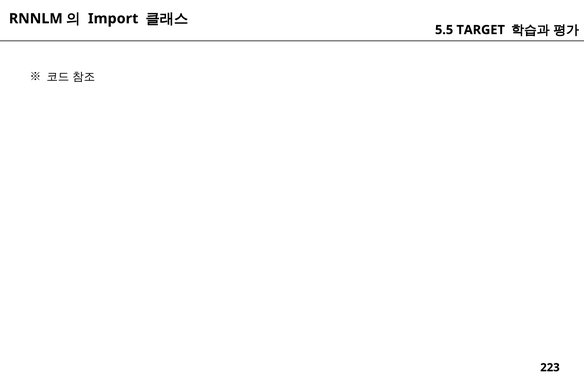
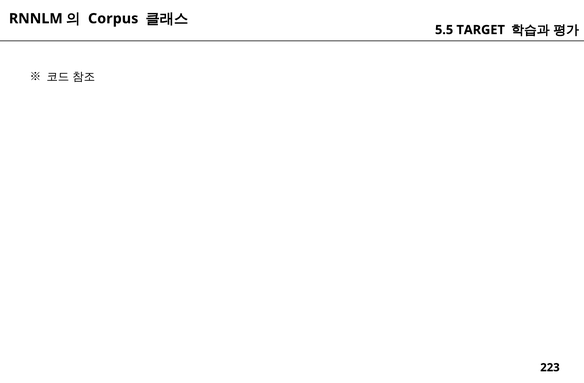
Import: Import -> Corpus (113, 19)
